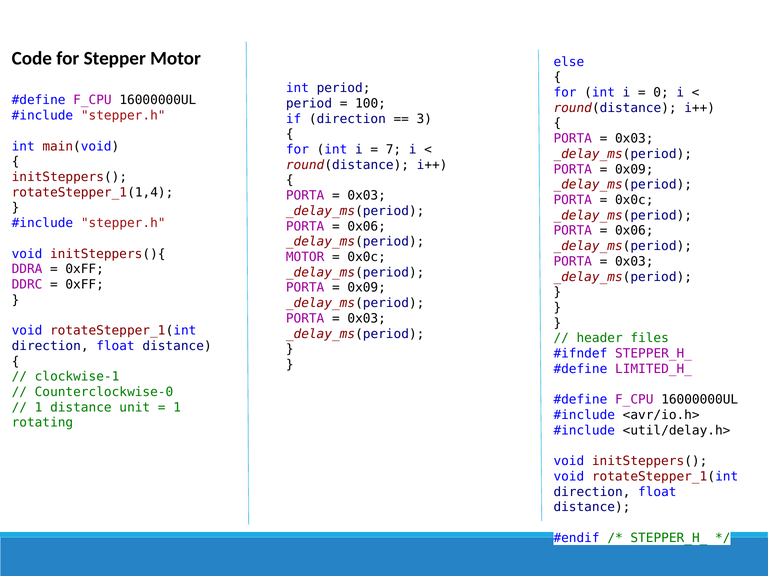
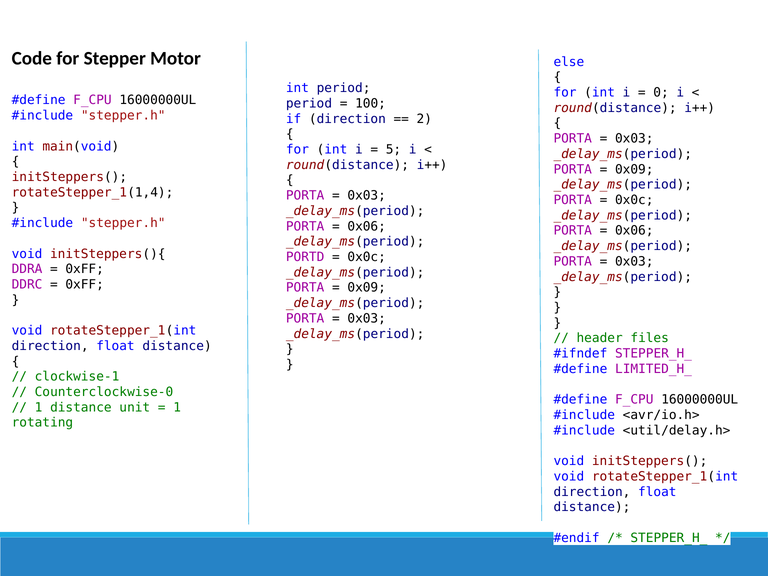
3: 3 -> 2 (424, 119)
7: 7 -> 5 (393, 149)
MOTOR: MOTOR -> PORTD (305, 257)
